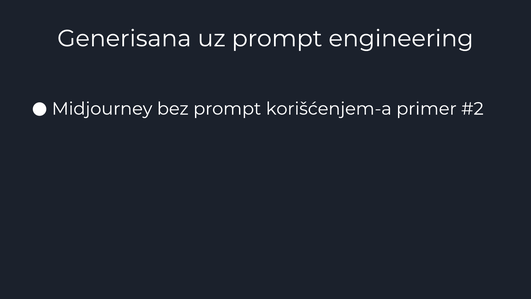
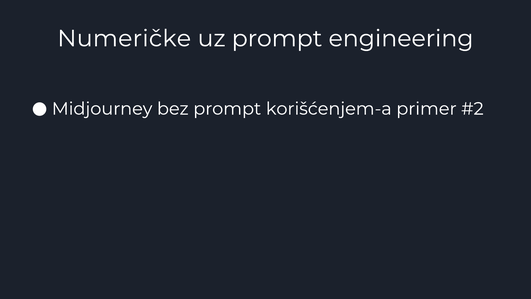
Generisana: Generisana -> Numeričke (124, 38)
